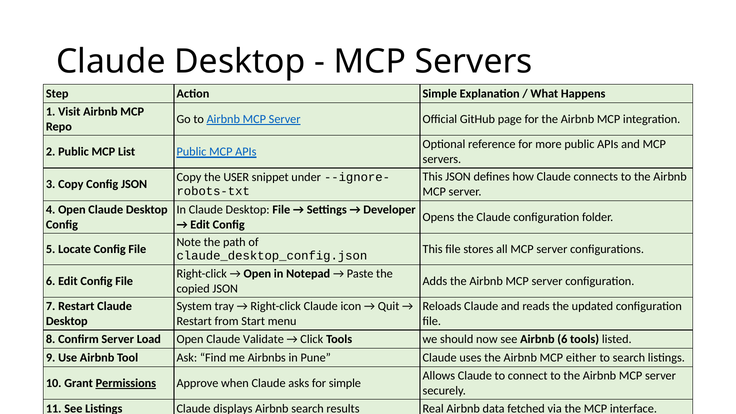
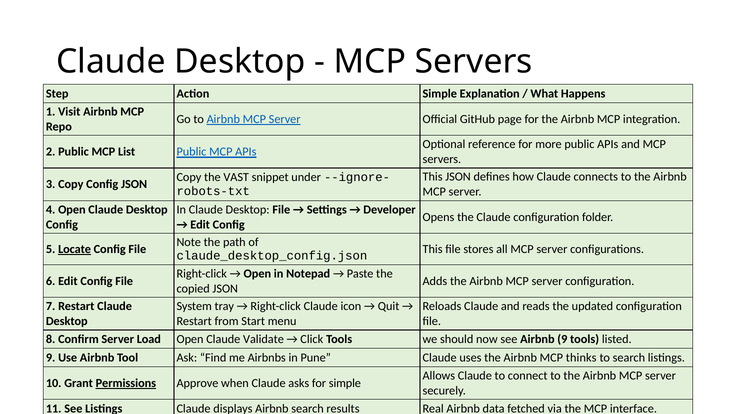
USER: USER -> VAST (236, 177)
Locate underline: none -> present (75, 249)
Airbnb 6: 6 -> 9 (562, 339)
either: either -> thinks (581, 358)
